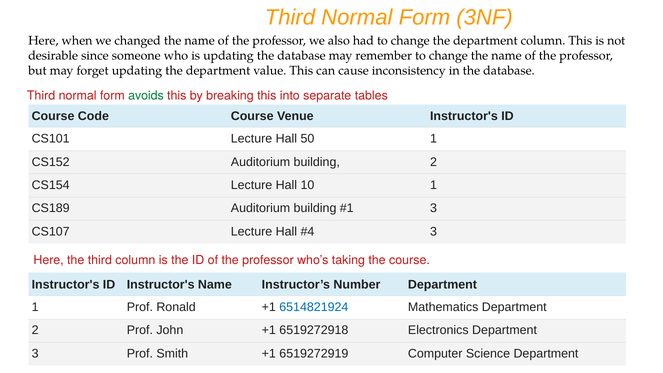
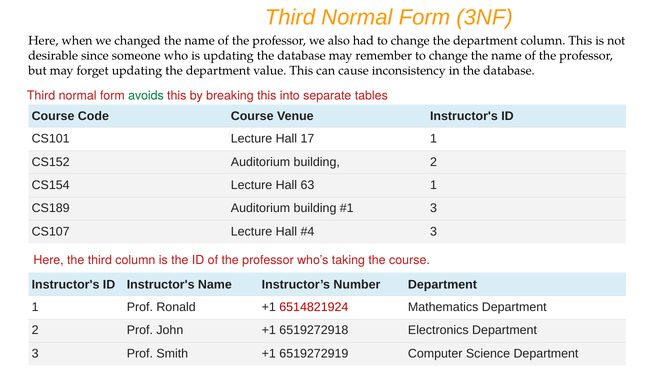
50: 50 -> 17 (307, 139)
10: 10 -> 63 (307, 185)
6514821924 colour: blue -> red (314, 307)
